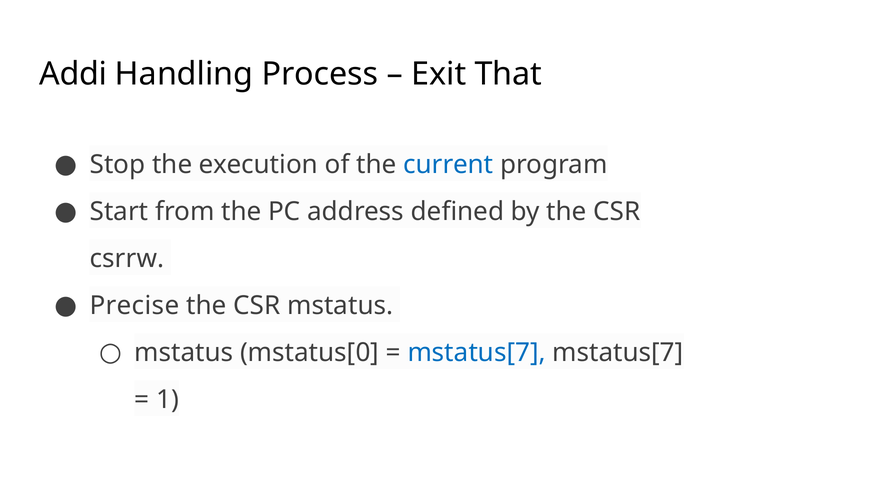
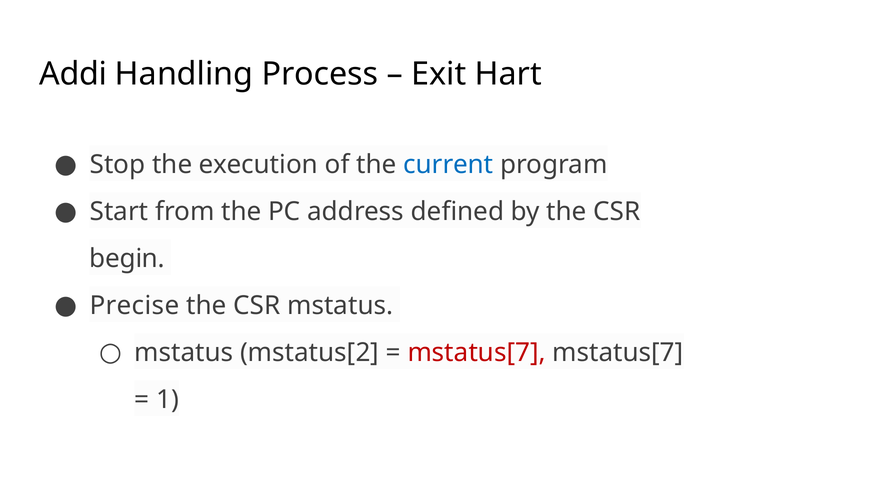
That: That -> Hart (508, 74)
csrrw: csrrw -> begin (127, 258)
mstatus[0: mstatus[0 -> mstatus[2 (310, 352)
mstatus[7 colour: blue -> red (477, 352)
